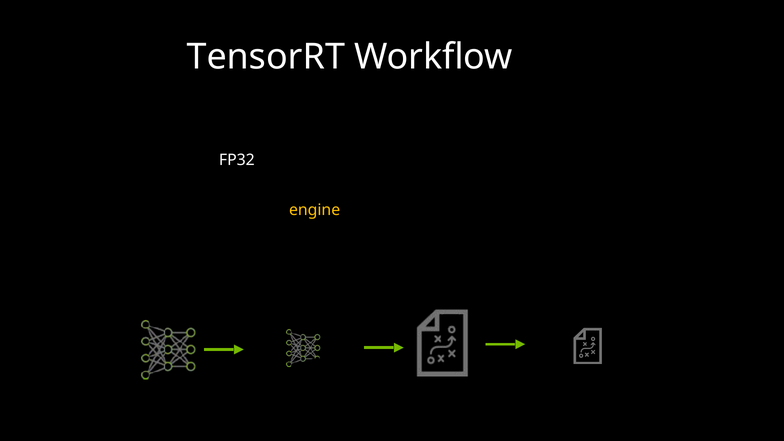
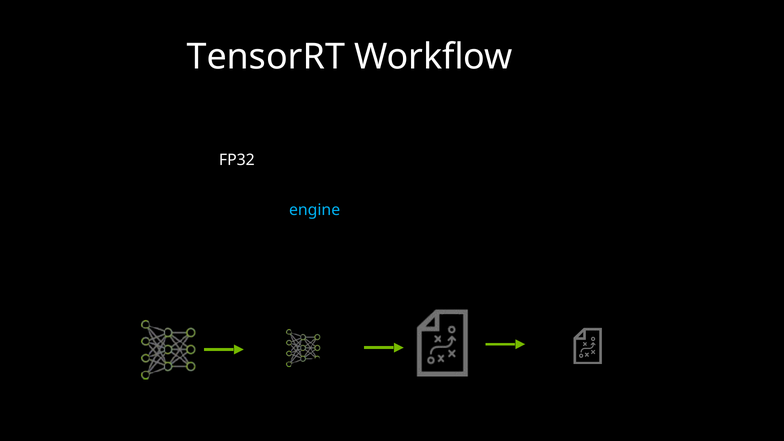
engine colour: yellow -> light blue (315, 210)
